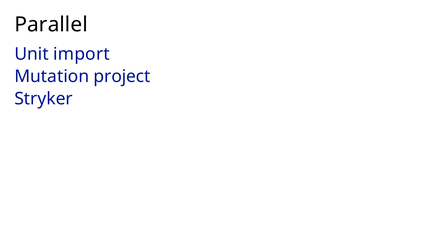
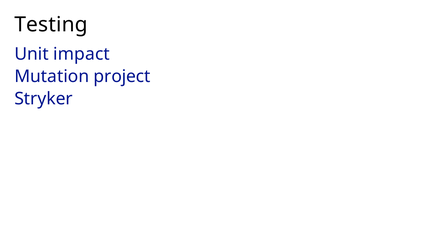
Parallel: Parallel -> Testing (51, 24)
import: import -> impact (82, 54)
